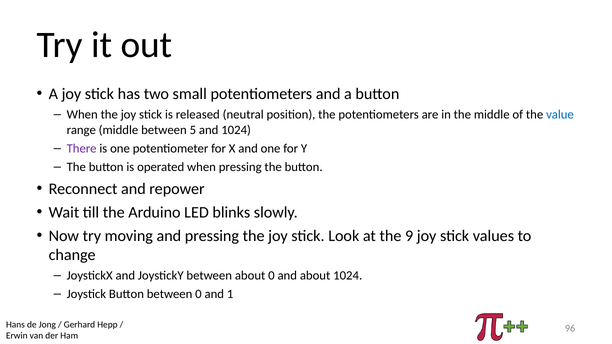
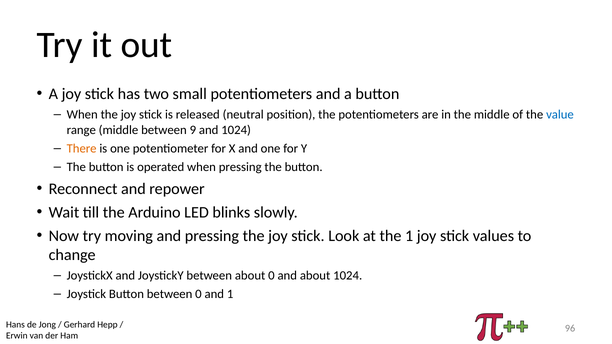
5: 5 -> 9 (193, 130)
There colour: purple -> orange (82, 149)
the 9: 9 -> 1 (409, 236)
